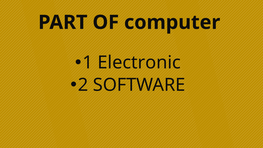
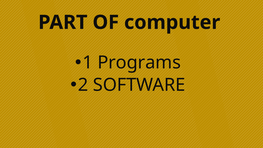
Electronic: Electronic -> Programs (139, 63)
